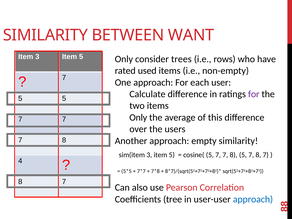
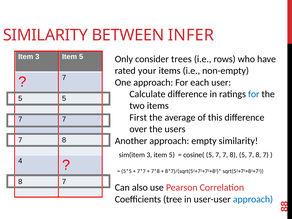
WANT: WANT -> INFER (191, 35)
used: used -> your (147, 71)
for colour: purple -> blue (254, 94)
Only: Only -> First (138, 117)
